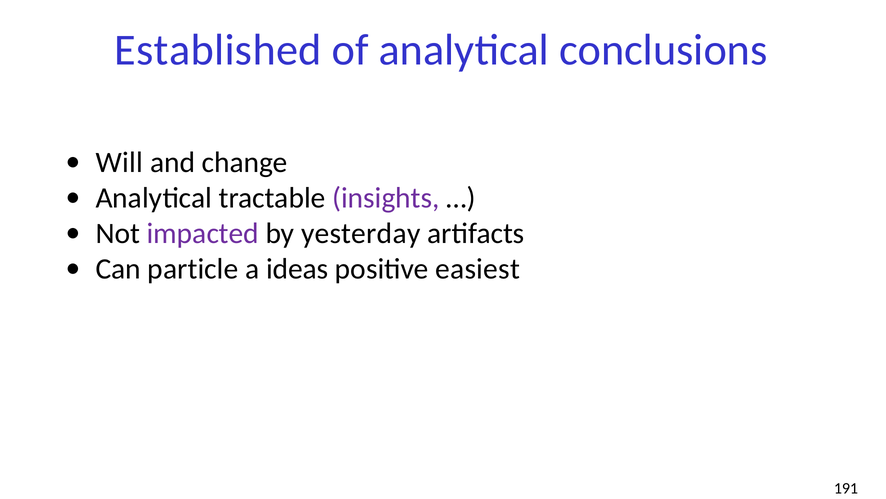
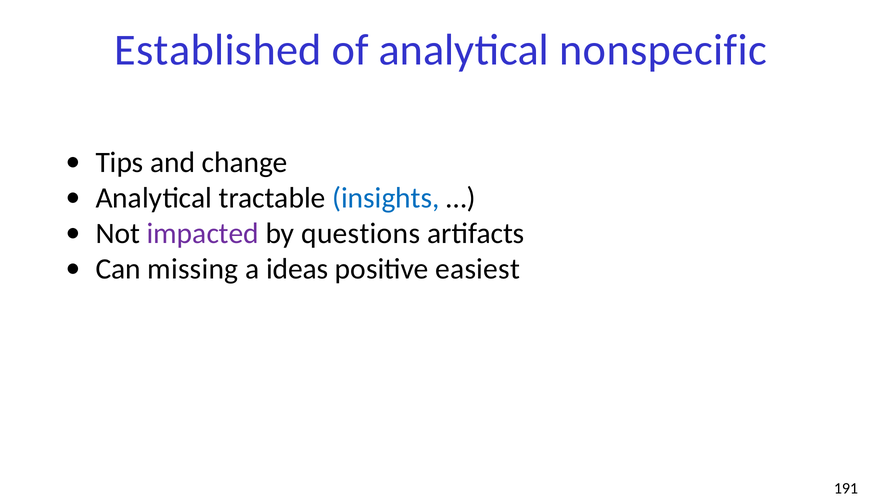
conclusions: conclusions -> nonspecific (663, 50)
Will: Will -> Tips (120, 162)
insights colour: purple -> blue (386, 198)
yesterday: yesterday -> questions (361, 233)
particle: particle -> missing (193, 269)
